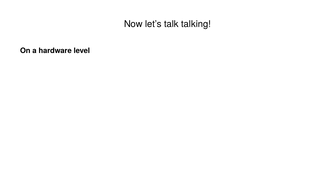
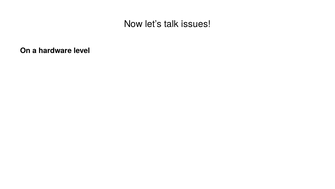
talking: talking -> issues (196, 24)
